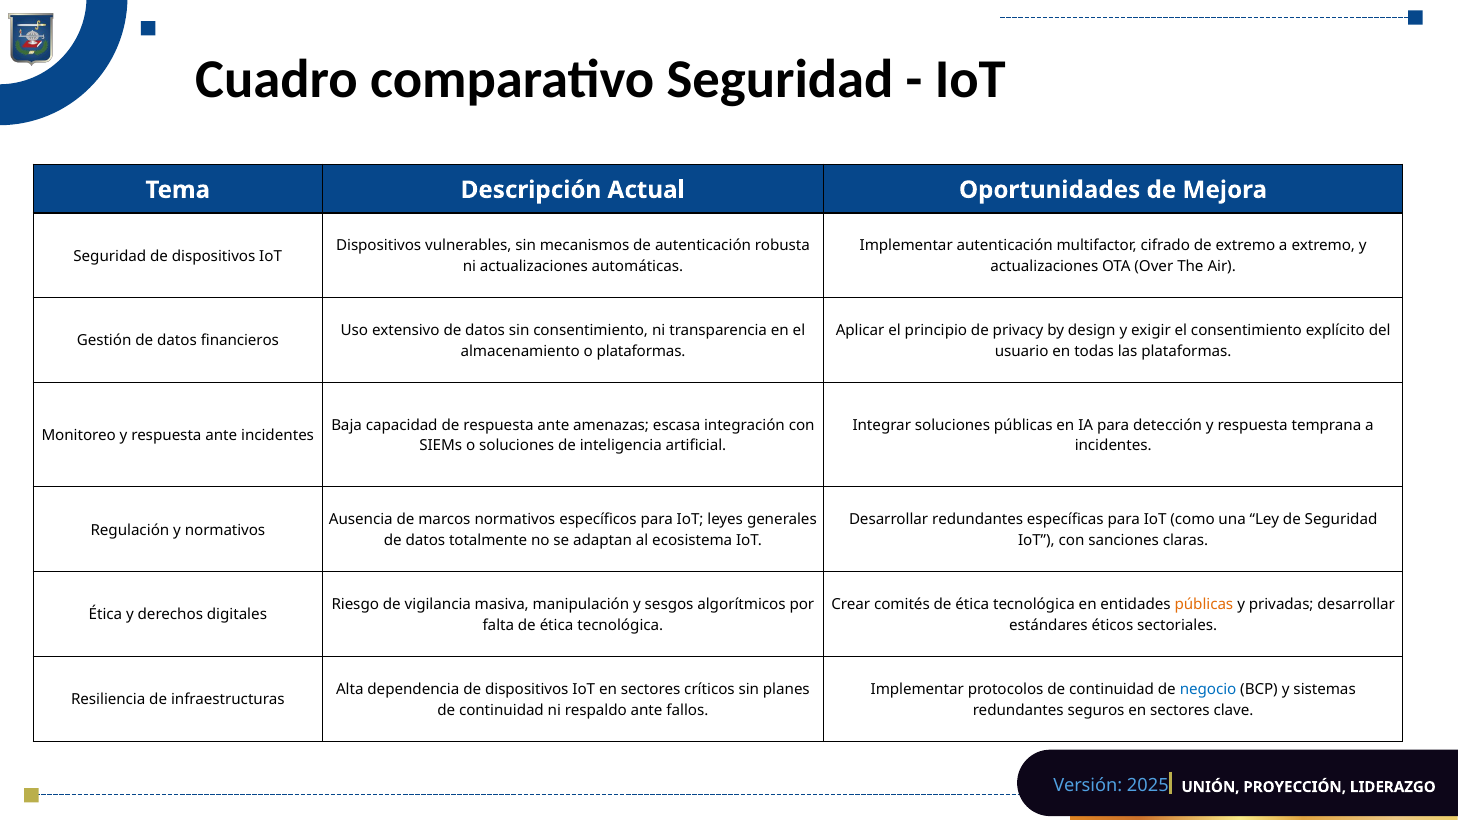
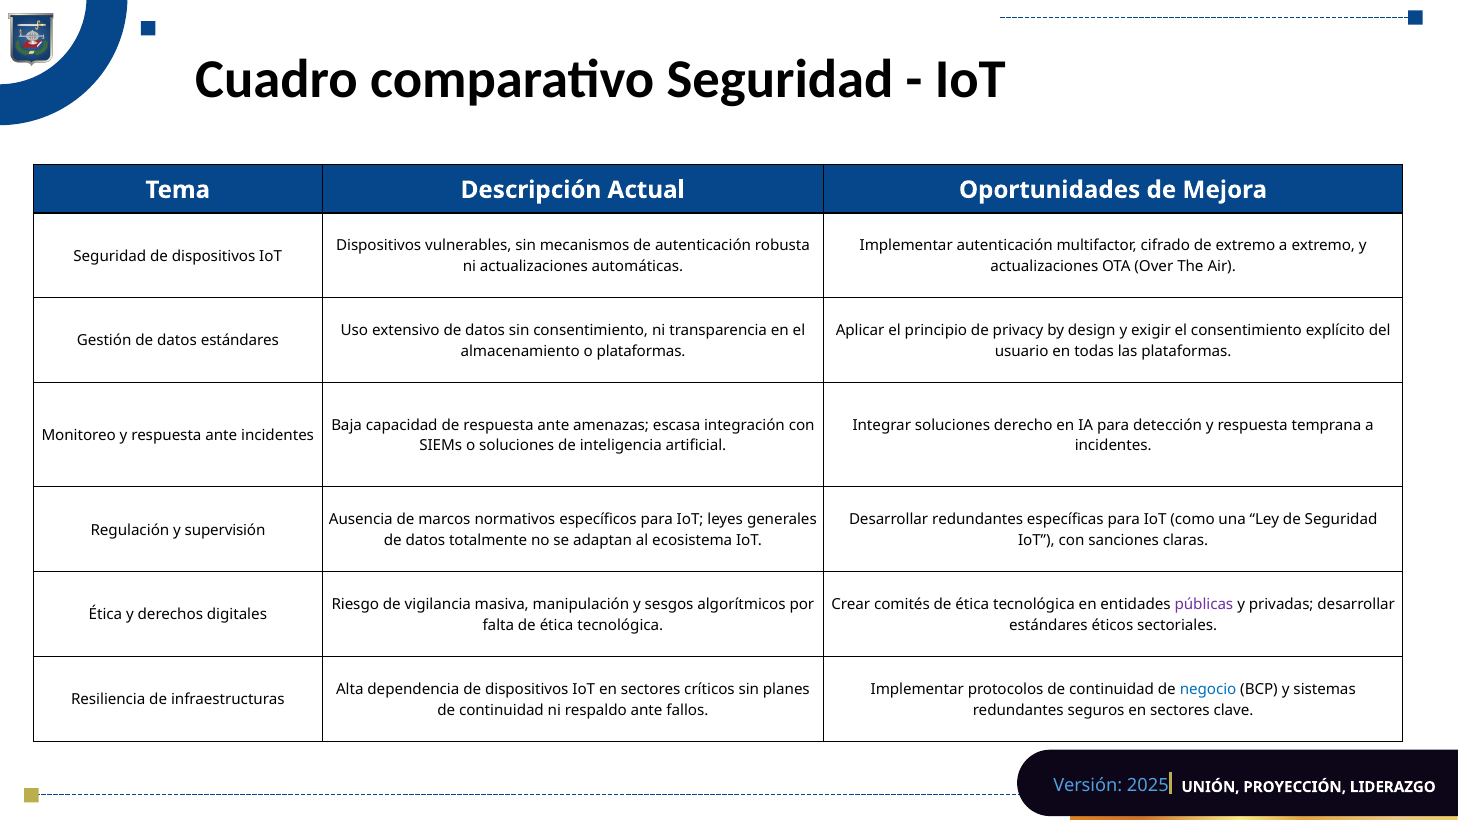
datos financieros: financieros -> estándares (240, 341)
soluciones públicas: públicas -> derecho (1023, 425)
y normativos: normativos -> supervisión (225, 530)
públicas colour: orange -> purple (1204, 605)
